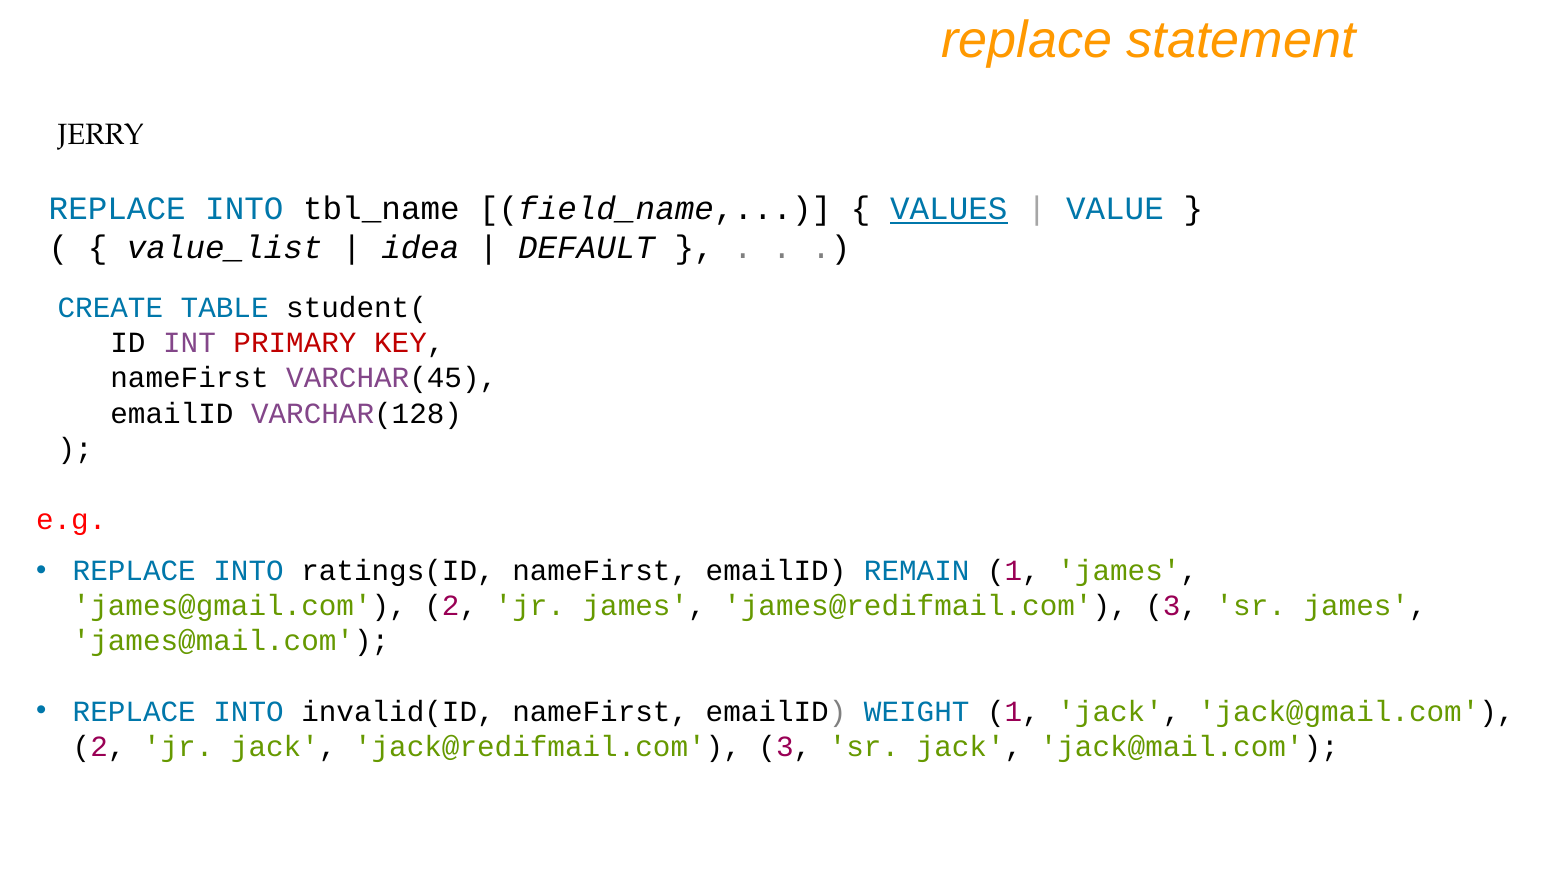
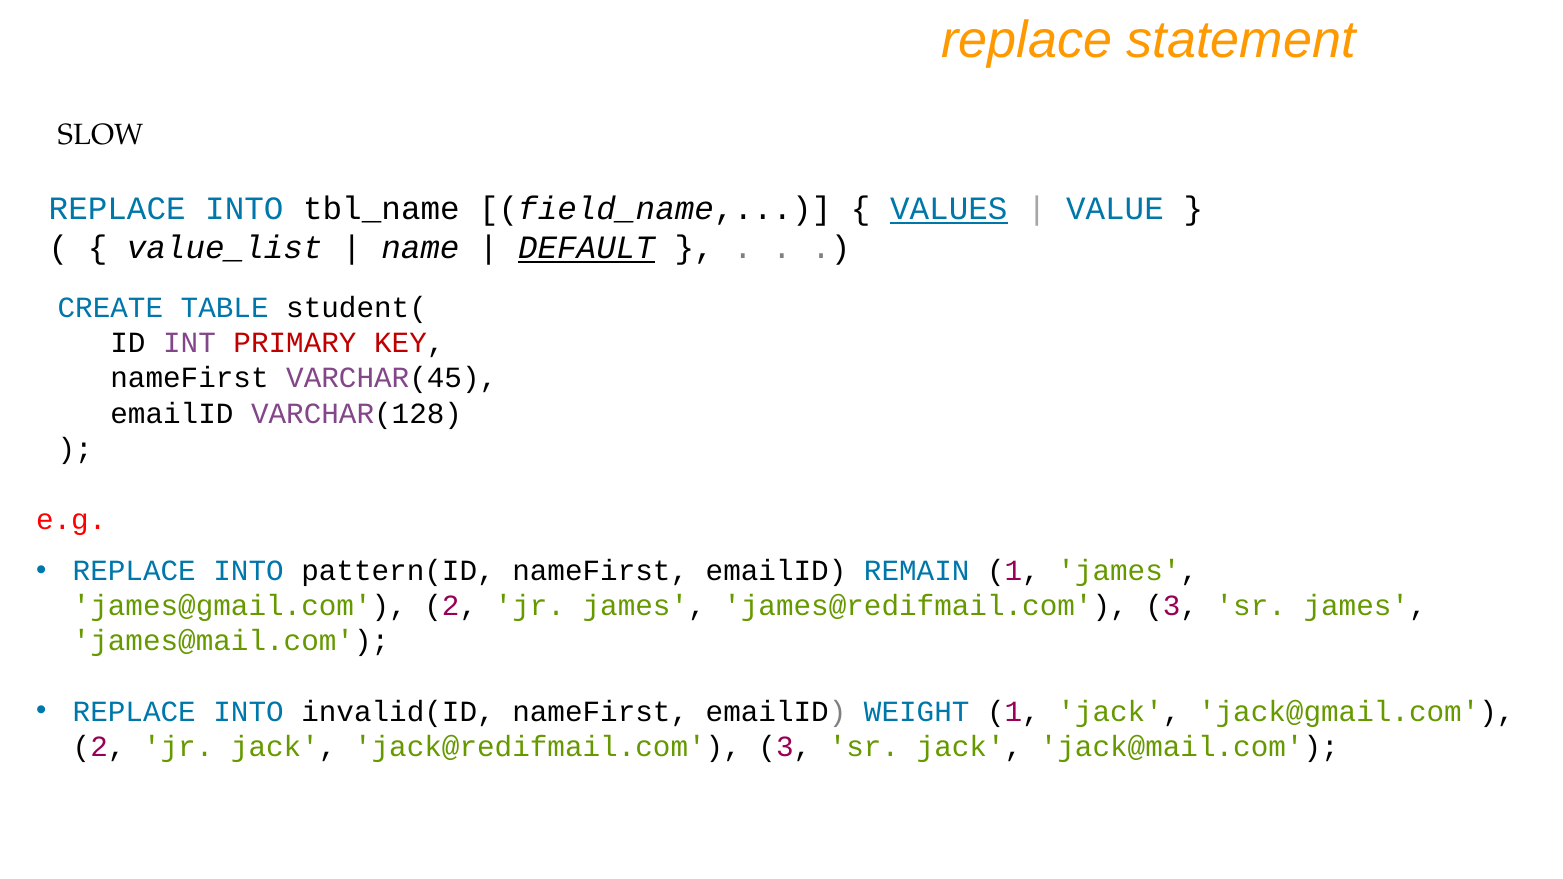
JERRY: JERRY -> SLOW (101, 135)
idea: idea -> name (420, 248)
DEFAULT underline: none -> present (587, 248)
ratings(ID: ratings(ID -> pattern(ID (398, 571)
